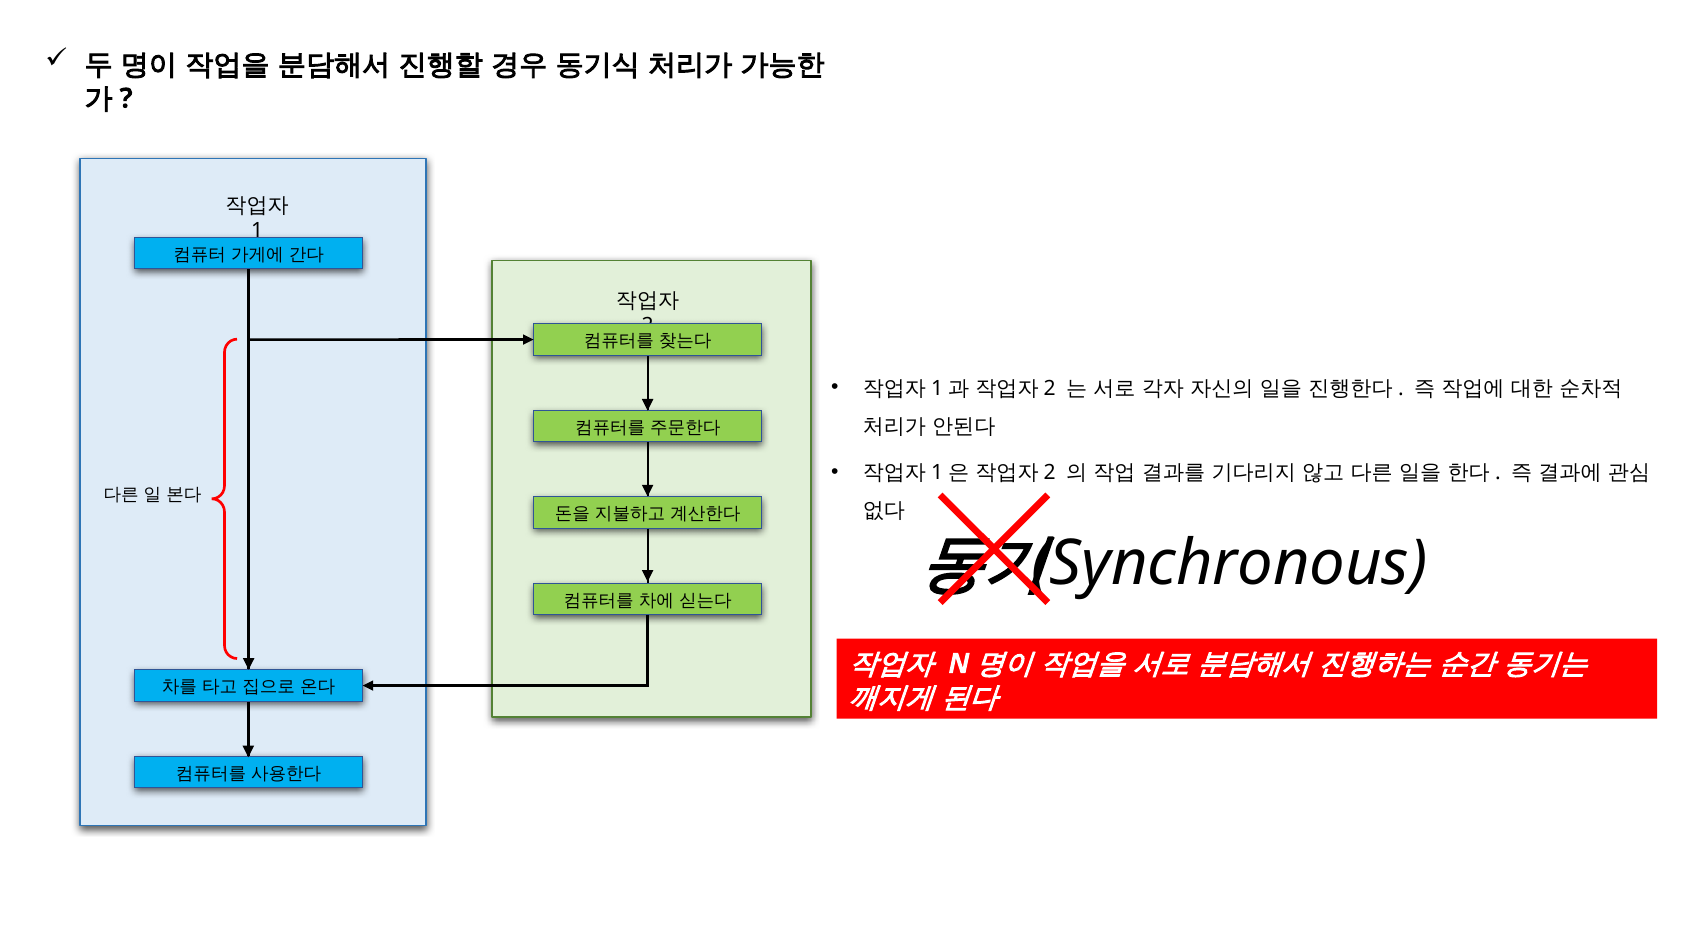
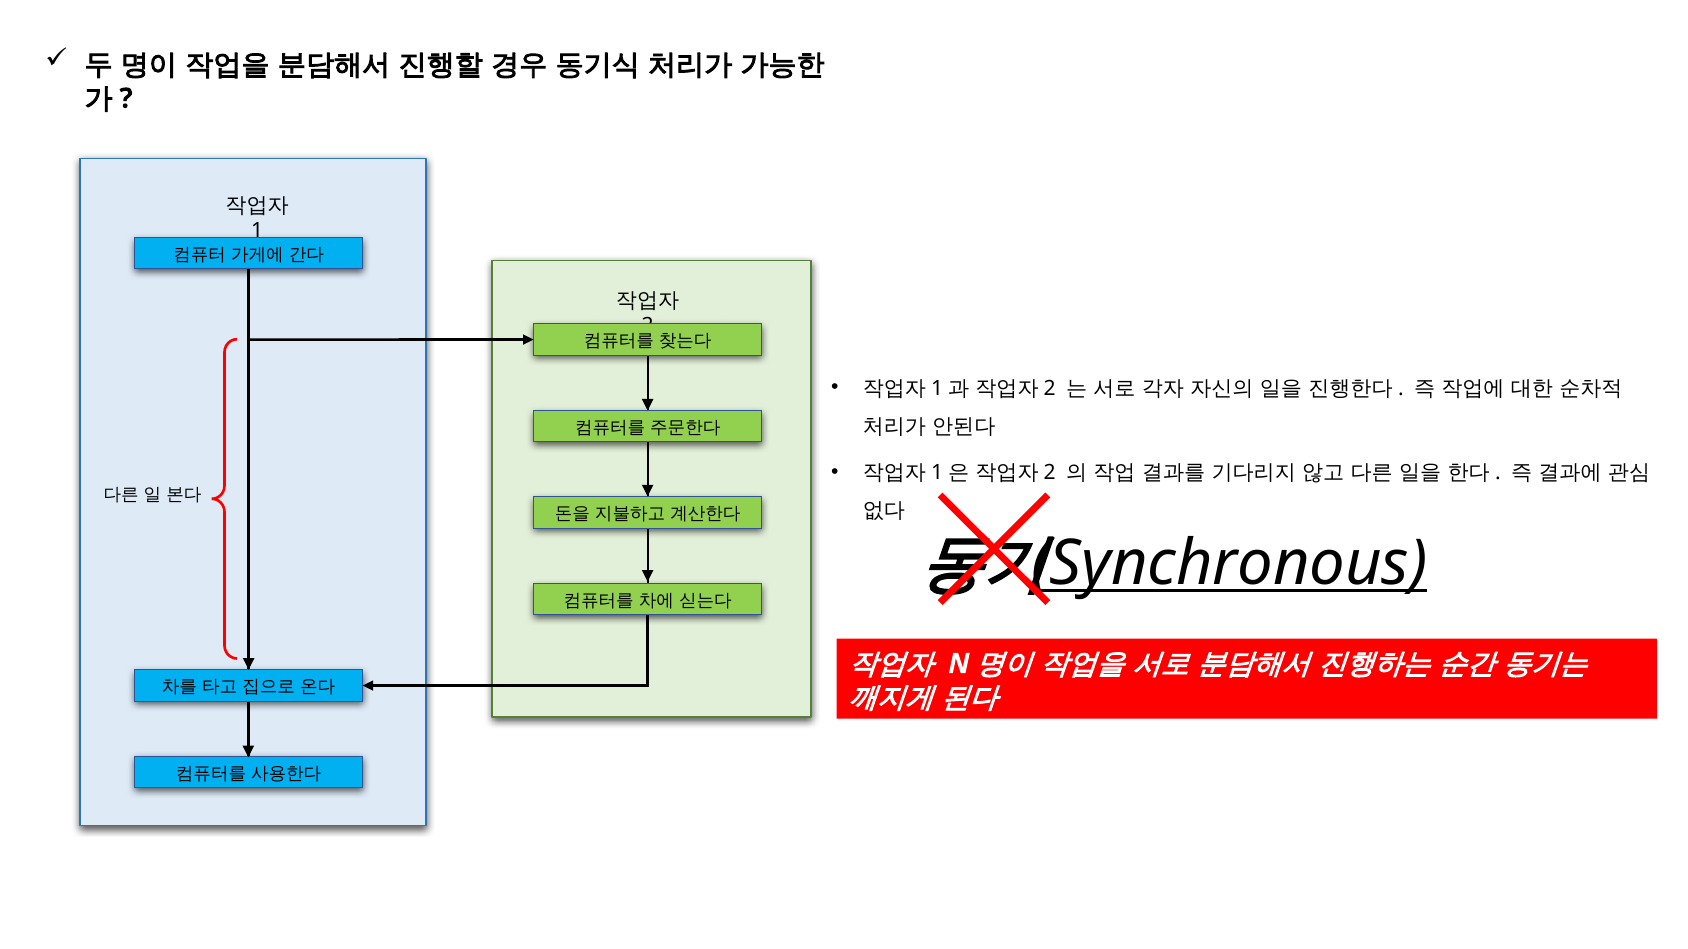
Synchronous underline: none -> present (1230, 564)
